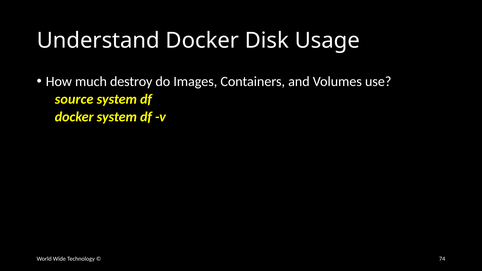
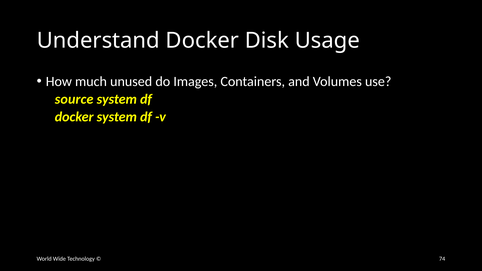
destroy: destroy -> unused (131, 81)
